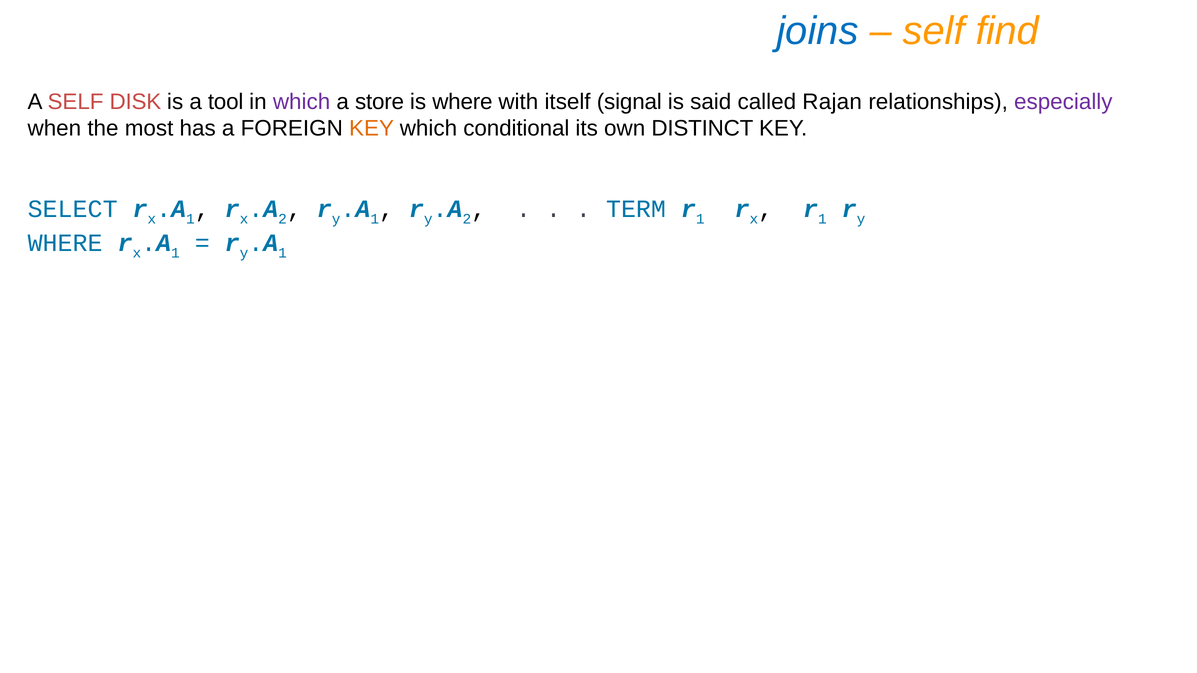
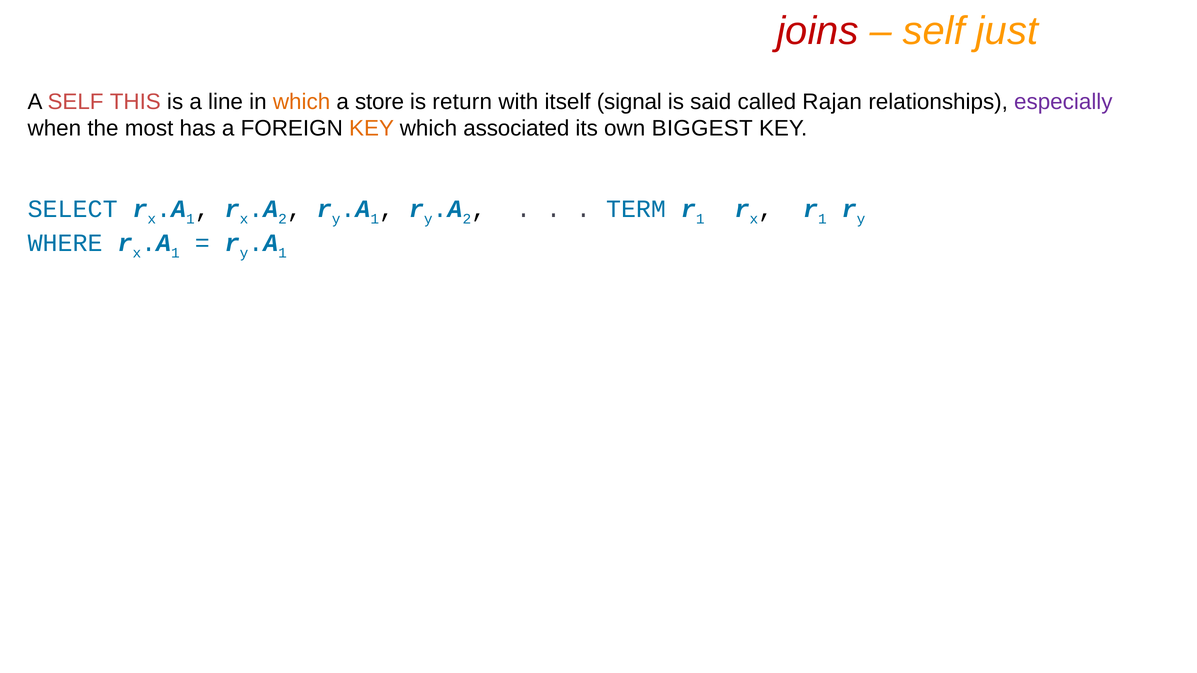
joins colour: blue -> red (818, 31)
find: find -> just (1007, 31)
DISK: DISK -> THIS (135, 102)
tool: tool -> line (226, 102)
which colour: purple -> orange (302, 102)
is where: where -> return (462, 102)
conditional: conditional -> associated (516, 129)
DISTINCT: DISTINCT -> BIGGEST (702, 129)
